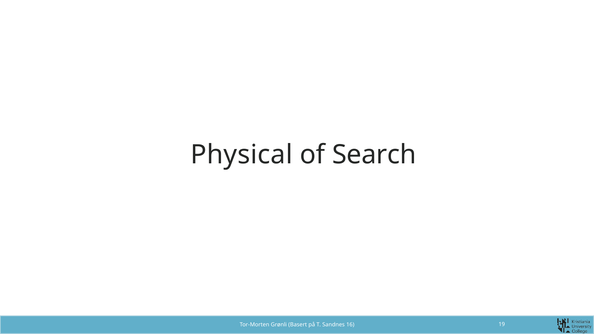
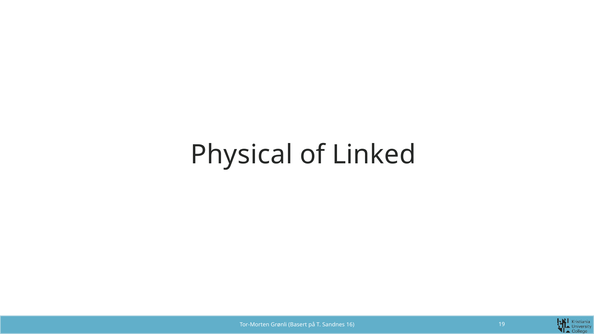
Search: Search -> Linked (374, 155)
